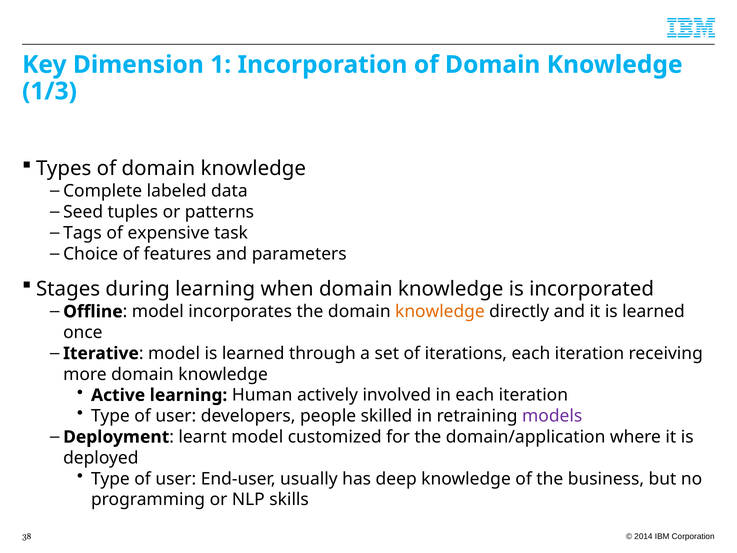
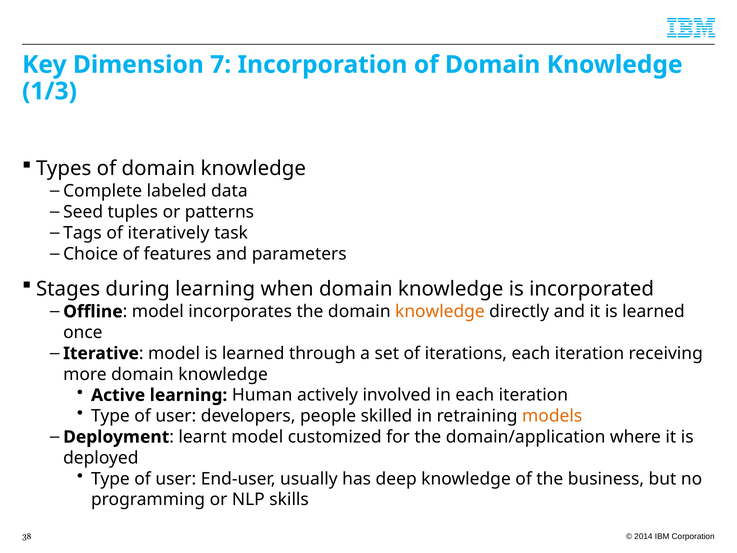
1: 1 -> 7 (221, 65)
expensive: expensive -> iteratively (168, 233)
models colour: purple -> orange (552, 416)
